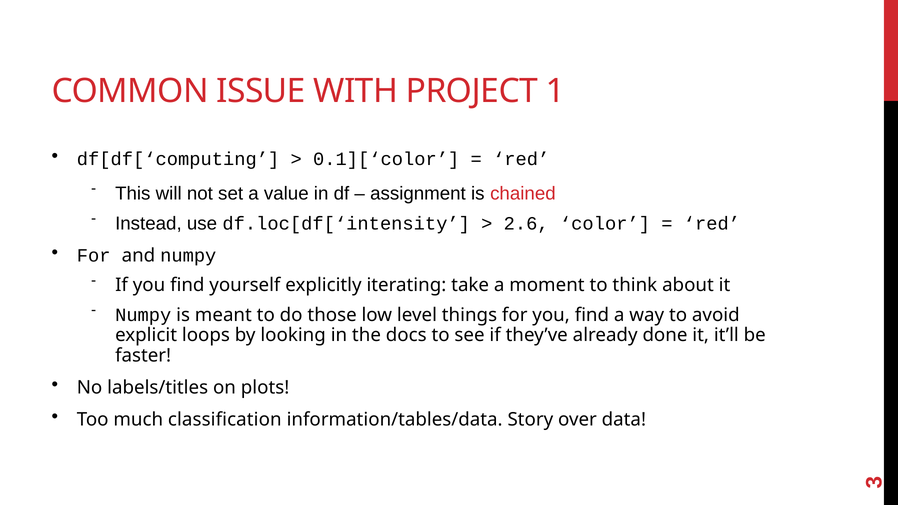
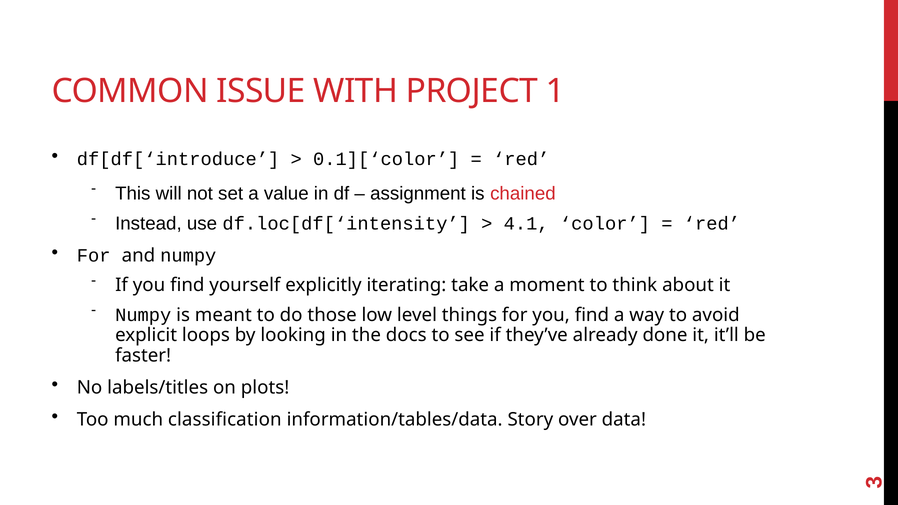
df[df[‘computing: df[df[‘computing -> df[df[‘introduce (178, 159)
2.6: 2.6 -> 4.1 (526, 223)
